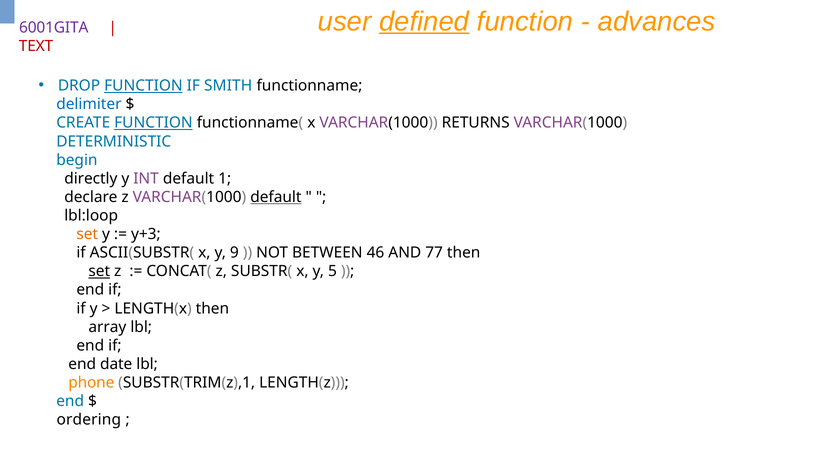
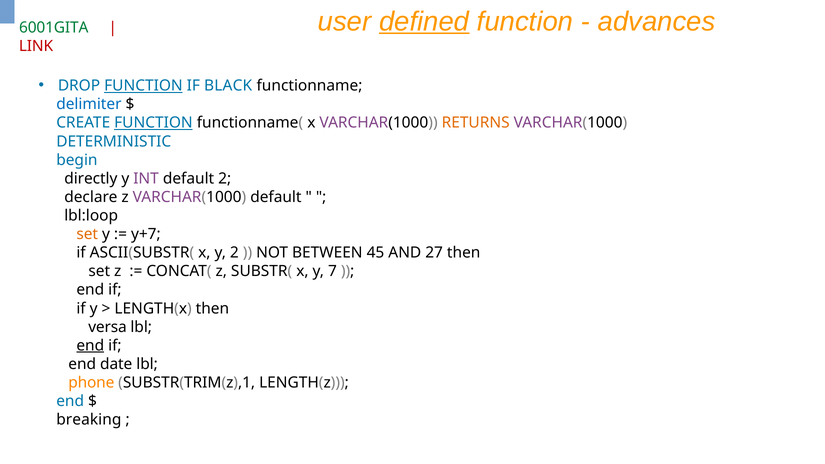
6001GITA colour: purple -> green (54, 28)
TEXT: TEXT -> LINK (36, 46)
SMITH: SMITH -> BLACK (228, 86)
RETURNS colour: black -> orange (476, 123)
default 1: 1 -> 2 (225, 179)
default underline: present -> none (276, 197)
y+3: y+3 -> y+7 (146, 234)
y 9: 9 -> 2 (234, 253)
46: 46 -> 45 (375, 253)
77: 77 -> 27 (434, 253)
set underline: present -> none (99, 271)
5: 5 -> 7 (332, 271)
array: array -> versa (107, 327)
end underline: none -> present (90, 346)
ordering: ordering -> breaking (89, 420)
